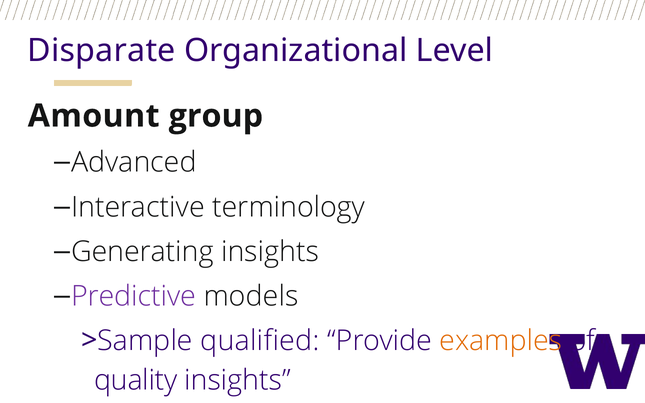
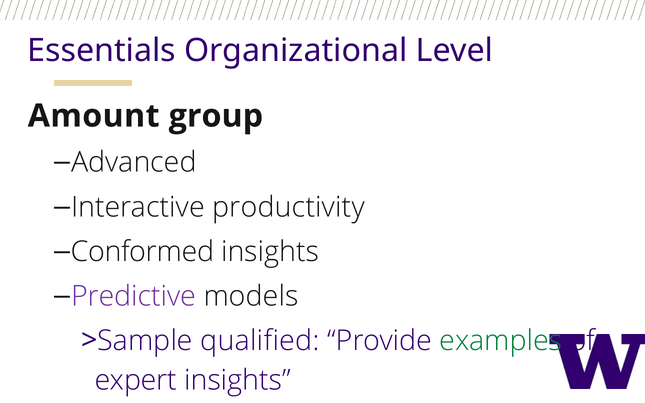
Disparate: Disparate -> Essentials (102, 51)
terminology: terminology -> productivity (288, 207)
Generating: Generating -> Conformed (142, 252)
examples colour: orange -> green (501, 341)
quality: quality -> expert (136, 380)
